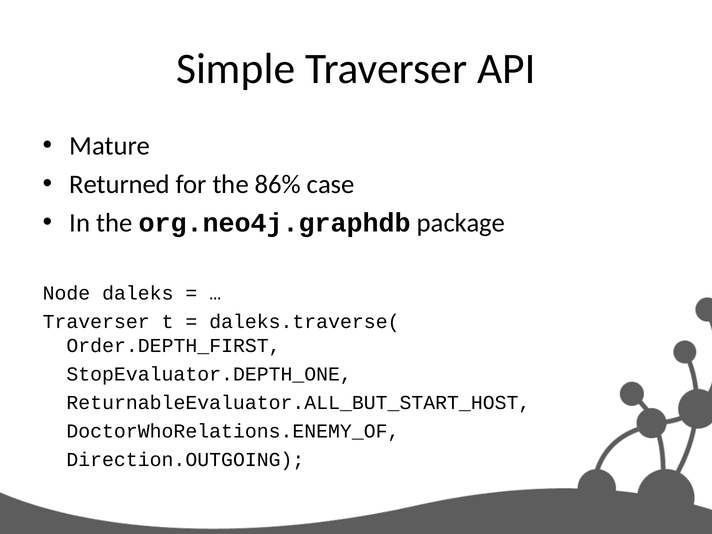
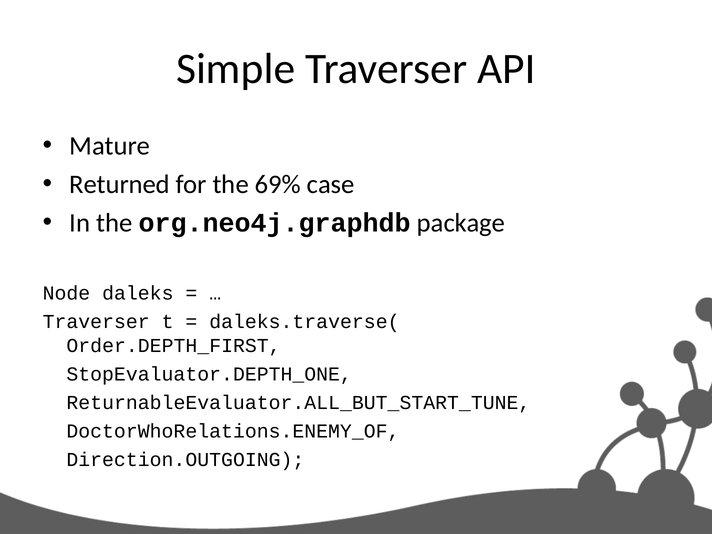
86%: 86% -> 69% (278, 184)
ReturnableEvaluator.ALL_BUT_START_HOST: ReturnableEvaluator.ALL_BUT_START_HOST -> ReturnableEvaluator.ALL_BUT_START_TUNE (298, 403)
